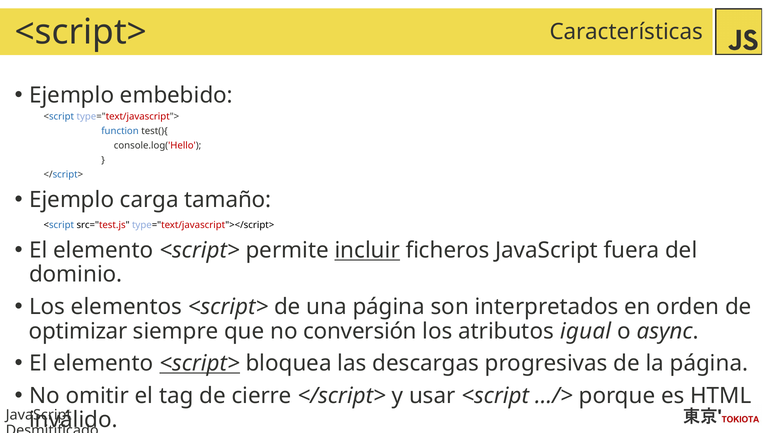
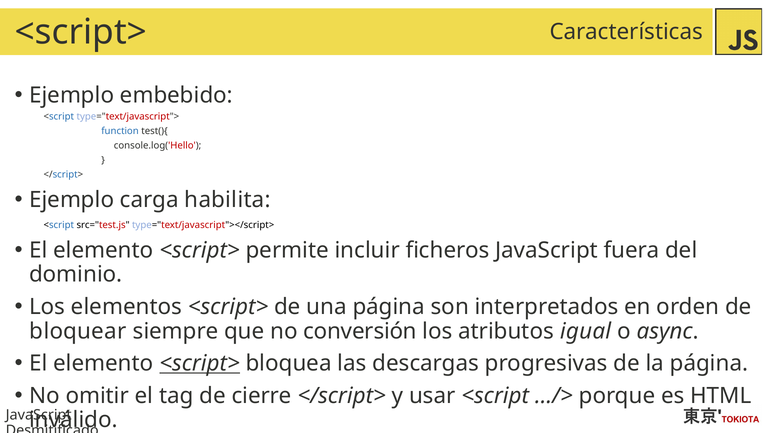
tamaño: tamaño -> habilita (228, 200)
incluir underline: present -> none (367, 250)
optimizar: optimizar -> bloquear (78, 331)
